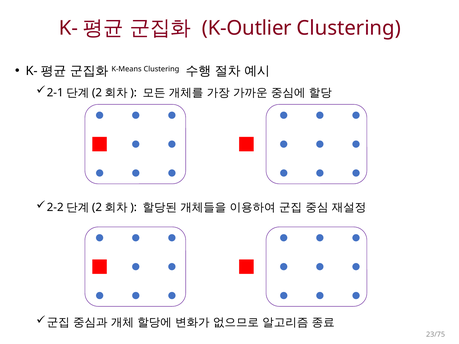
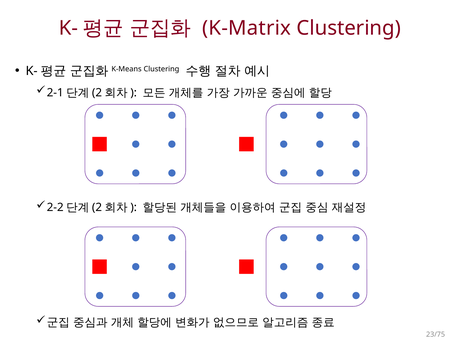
K-Outlier: K-Outlier -> K-Matrix (247, 28)
